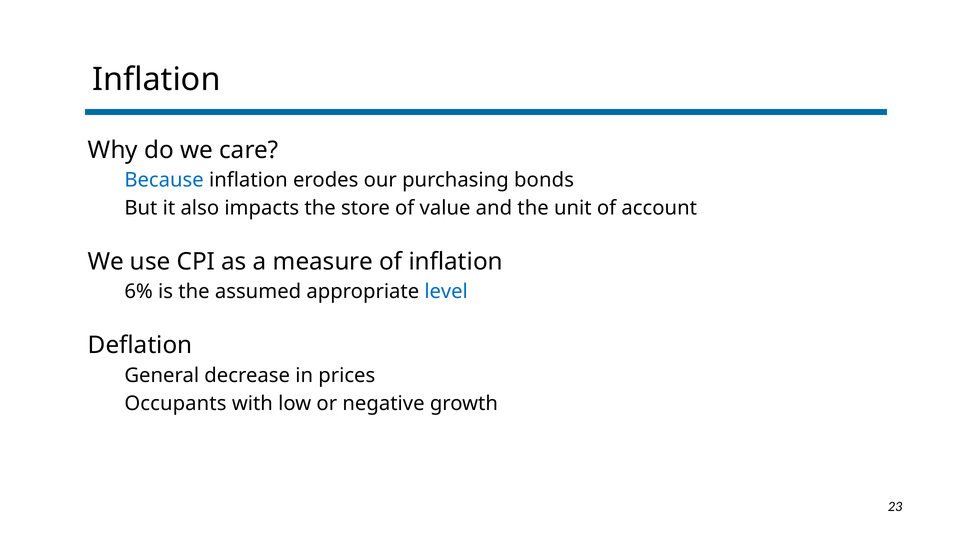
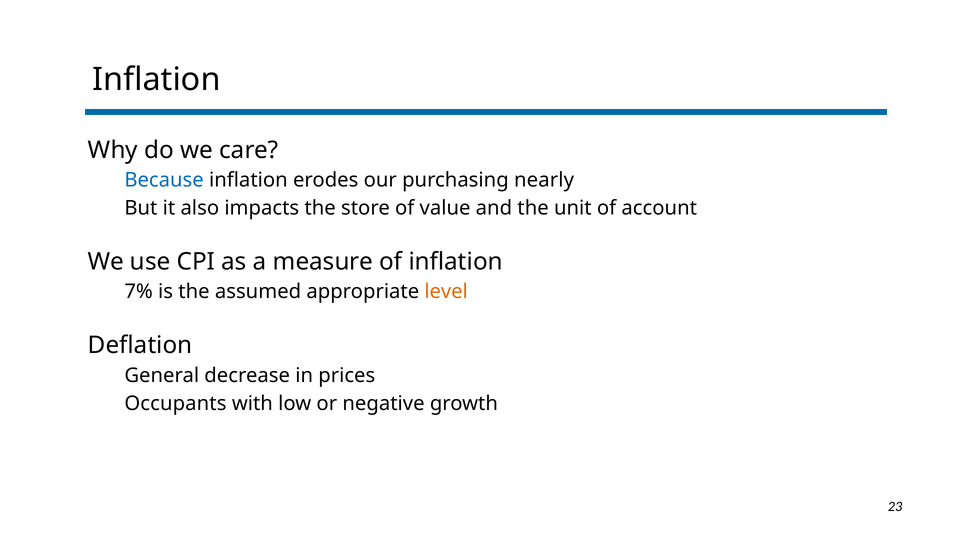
bonds: bonds -> nearly (544, 180)
6%: 6% -> 7% (139, 292)
level colour: blue -> orange (446, 292)
